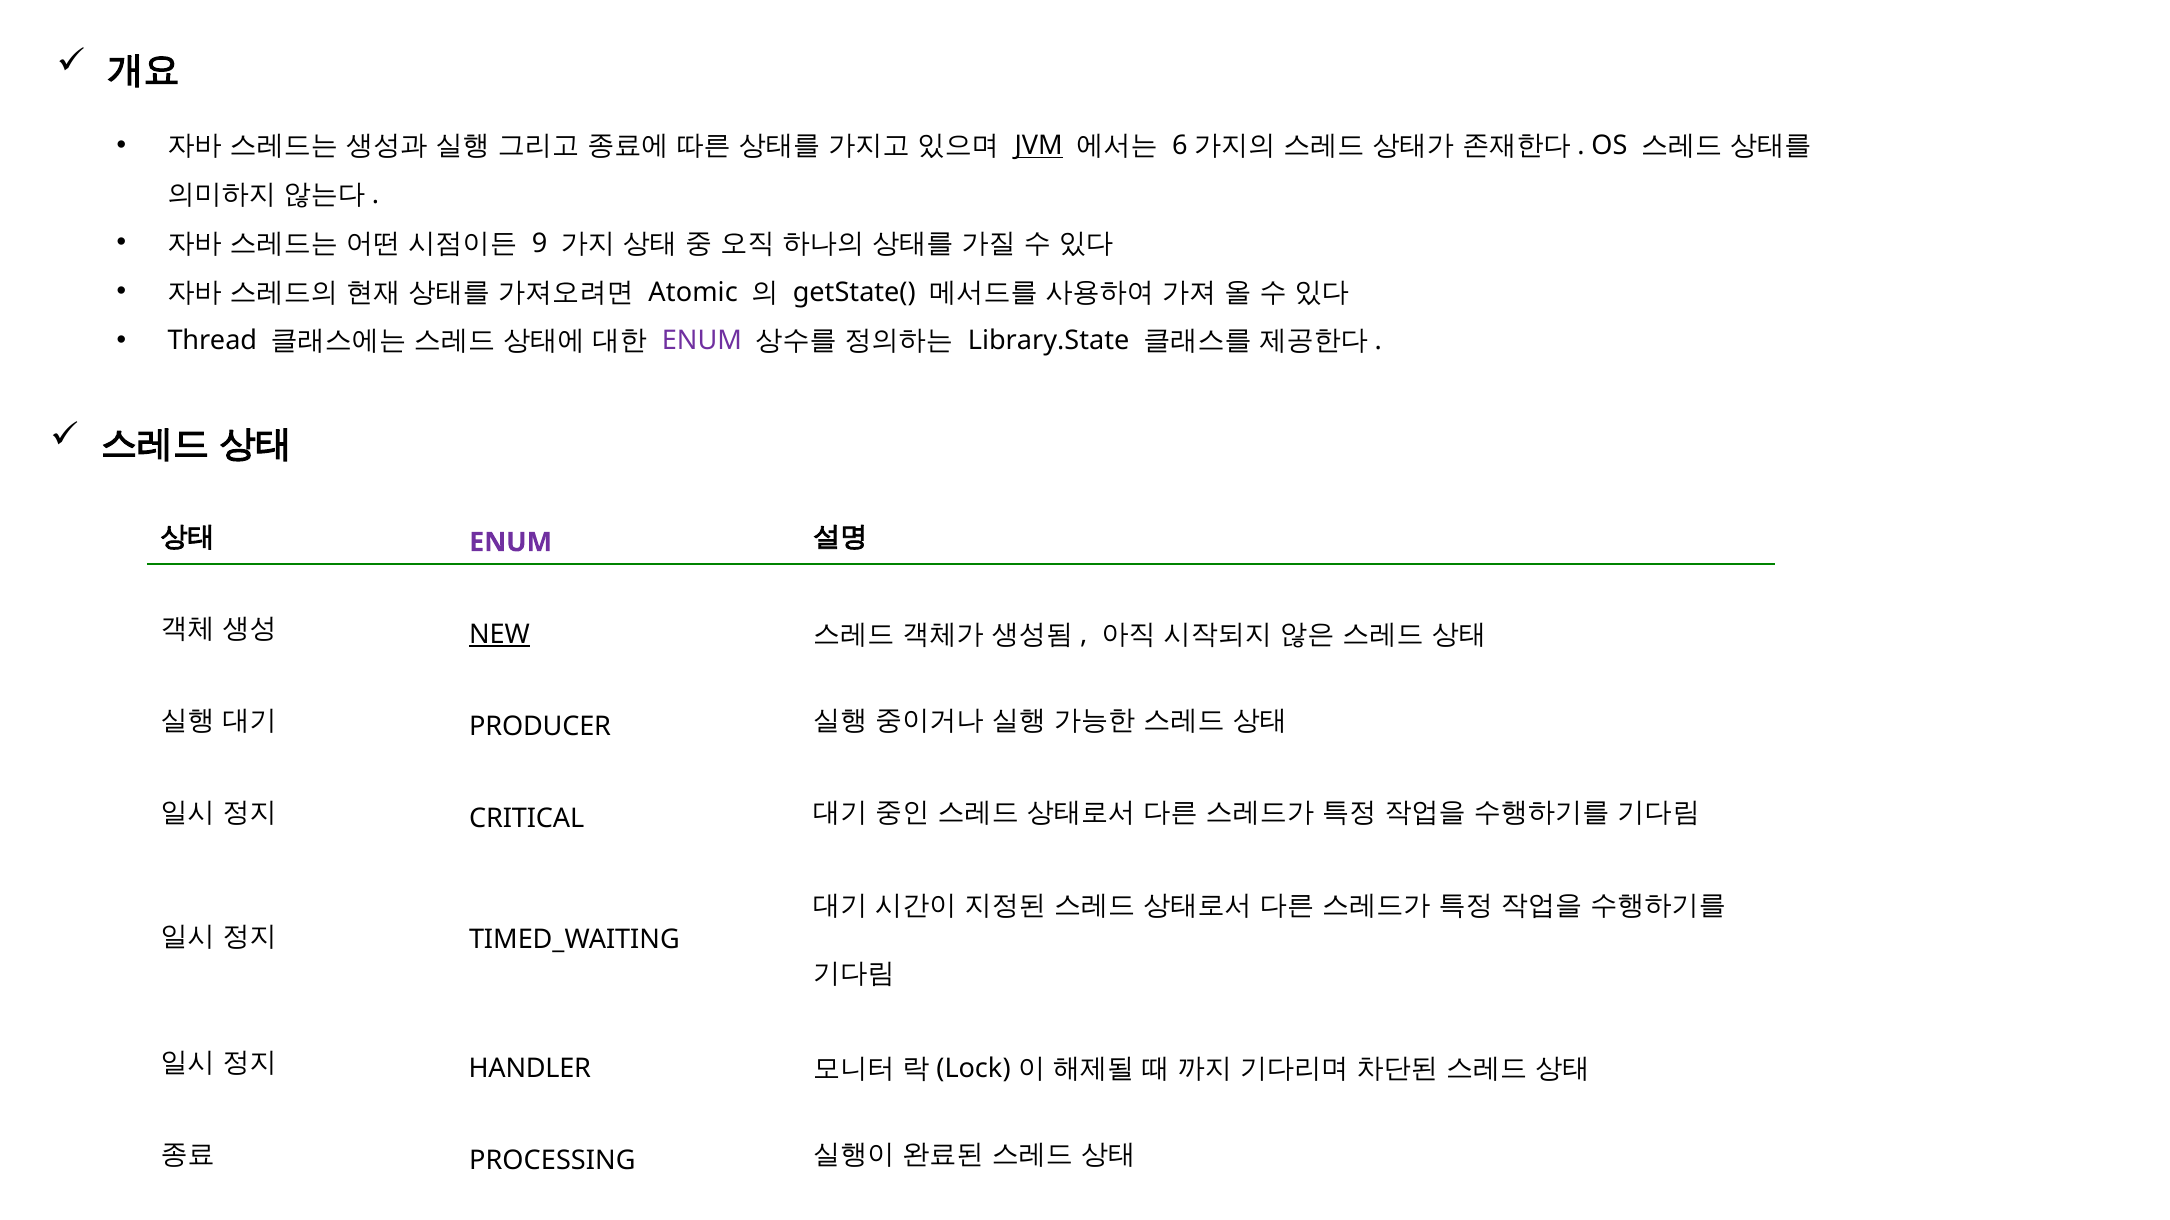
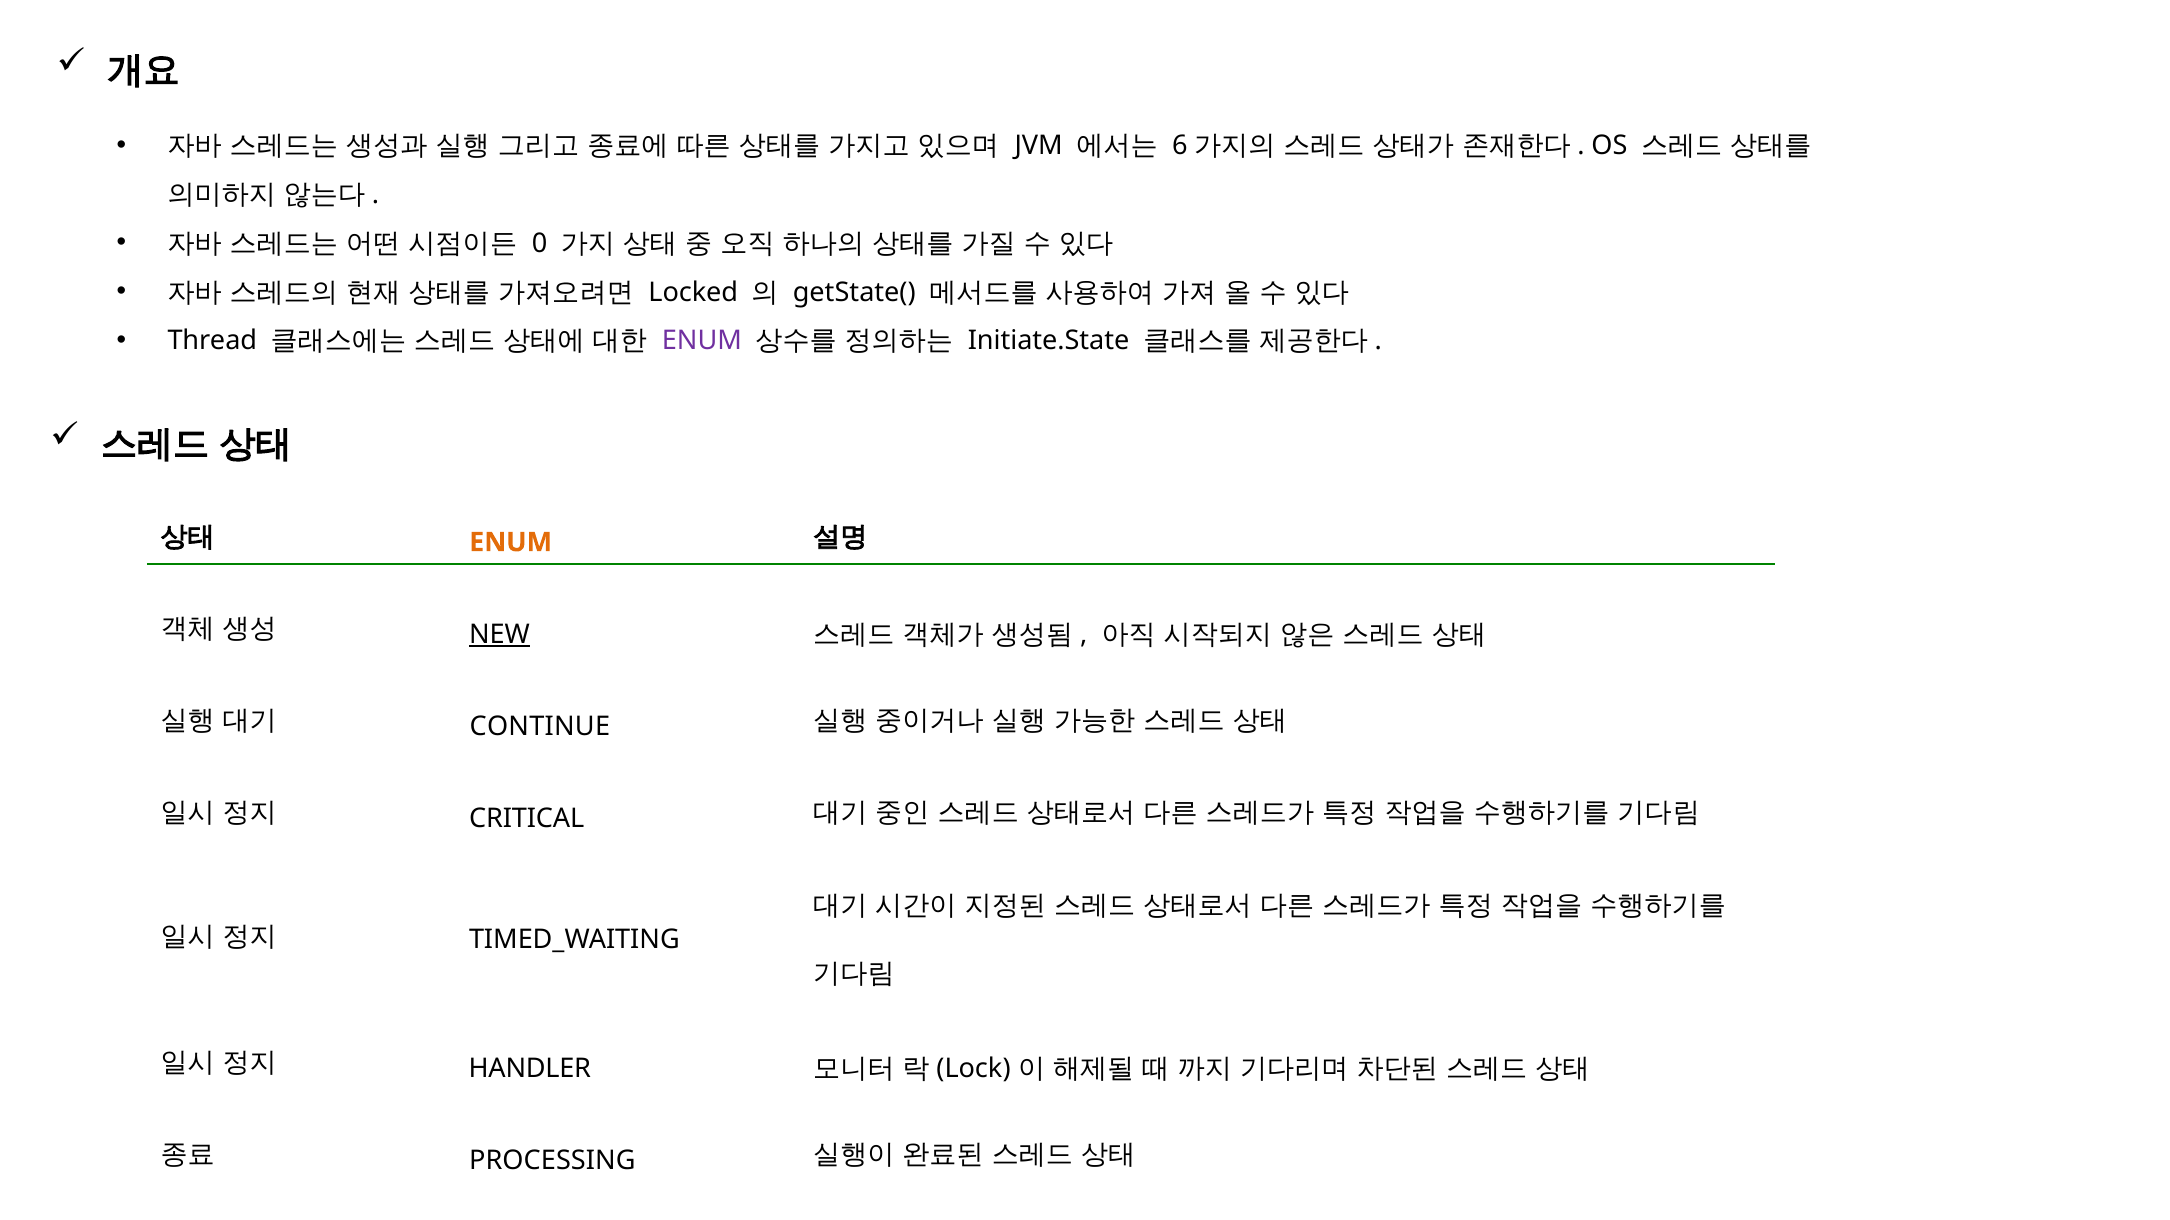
JVM underline: present -> none (1039, 146)
9: 9 -> 0 (540, 244)
Atomic: Atomic -> Locked (693, 292)
Library.State: Library.State -> Initiate.State (1049, 341)
ENUM colour: purple -> orange (511, 543)
PRODUCER: PRODUCER -> CONTINUE (540, 727)
